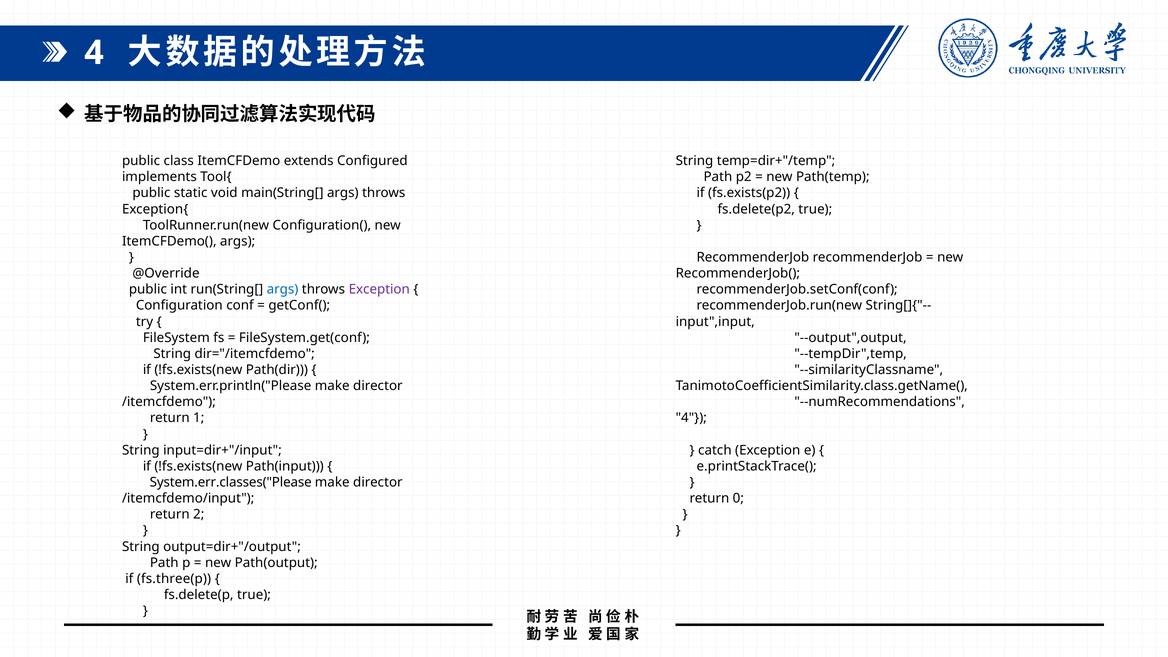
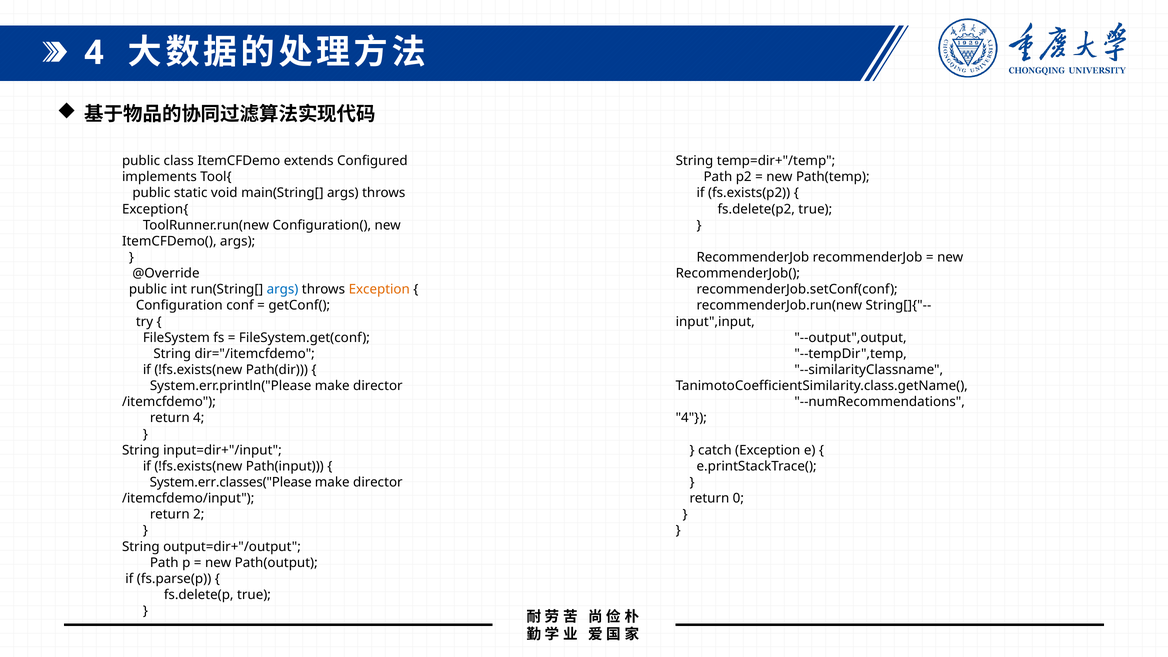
Exception colour: purple -> orange (379, 289)
return 1: 1 -> 4 (199, 418)
fs.three(p: fs.three(p -> fs.parse(p (174, 579)
